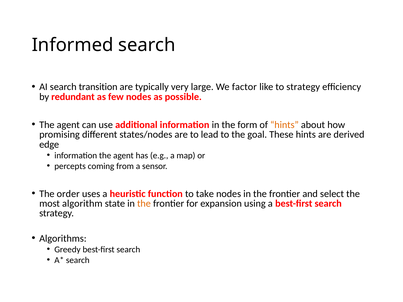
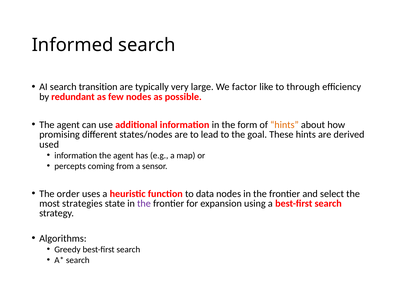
to strategy: strategy -> through (303, 87)
edge: edge -> used (49, 145)
take: take -> data (205, 194)
algorithm: algorithm -> strategies (82, 204)
the colour: orange -> purple (144, 204)
